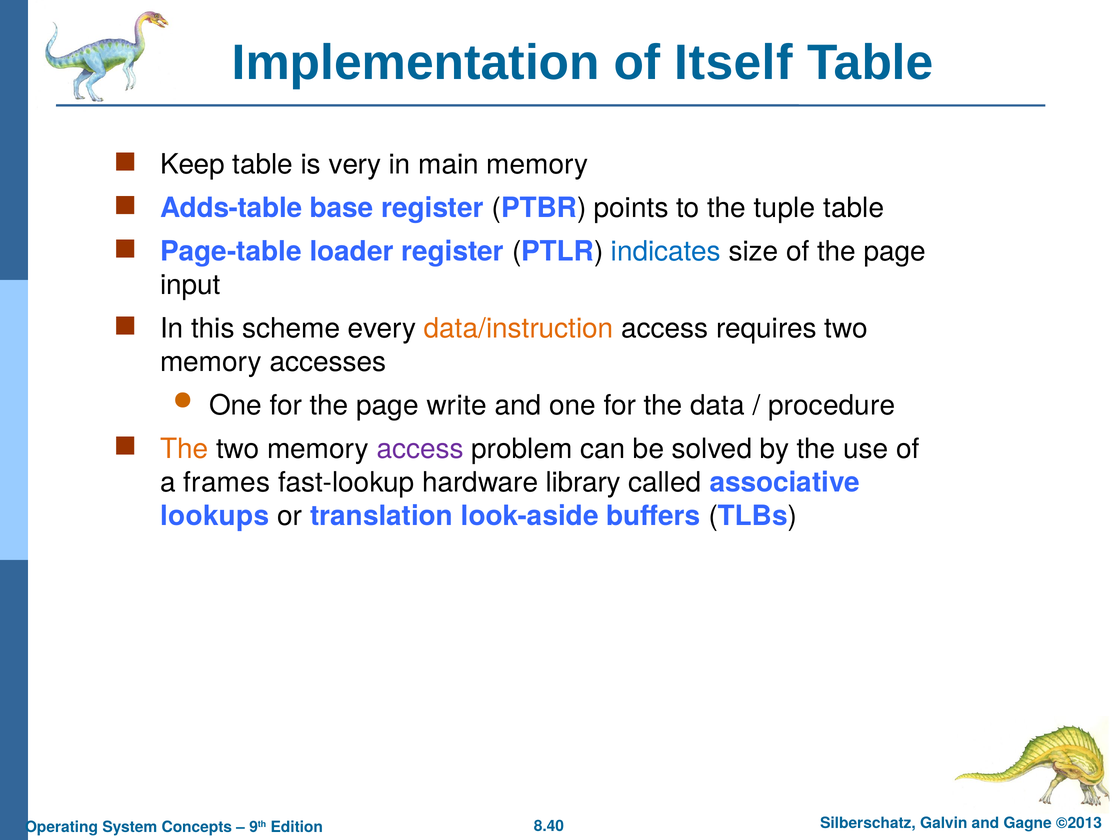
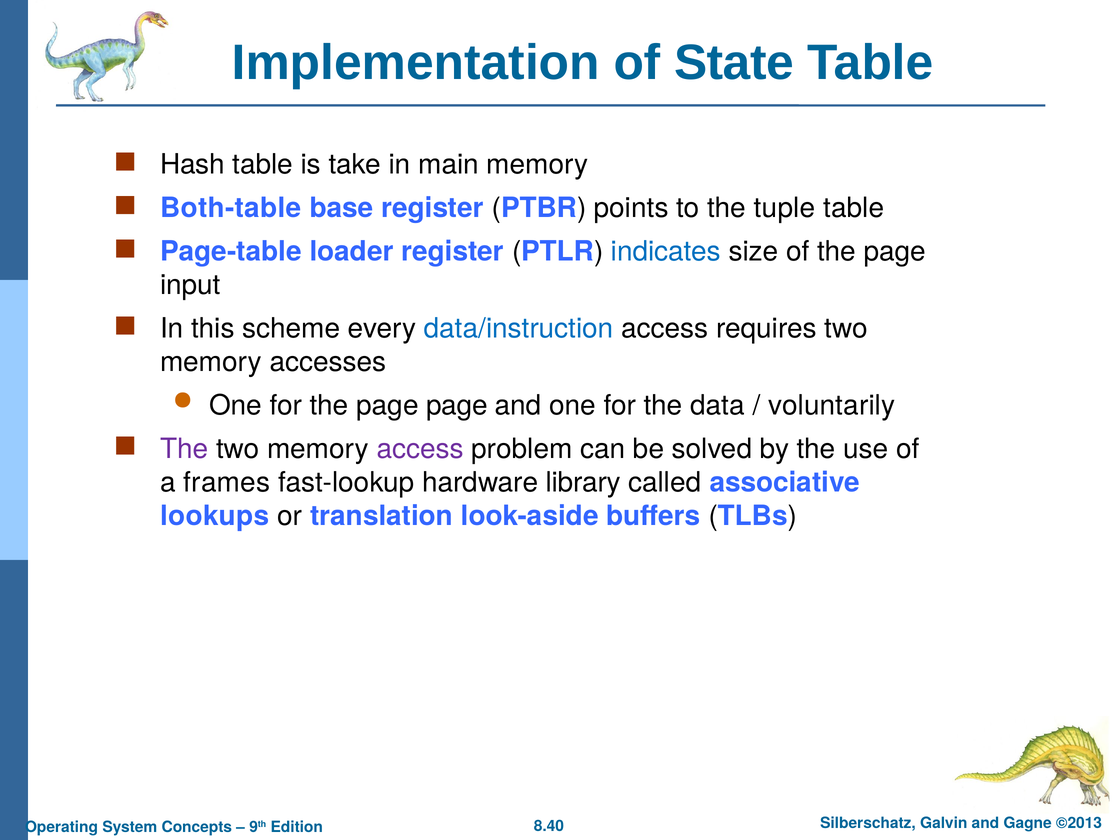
Itself: Itself -> State (734, 63)
Keep: Keep -> Hash (192, 165)
very: very -> take (355, 165)
Adds-table: Adds-table -> Both-table (231, 208)
data/instruction colour: orange -> blue (519, 329)
page write: write -> page (457, 406)
procedure: procedure -> voluntarily (832, 406)
The colour: orange -> purple (184, 449)
